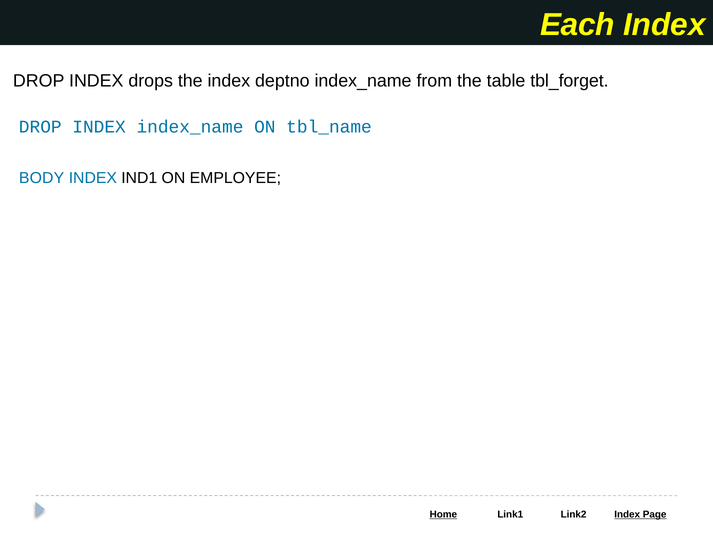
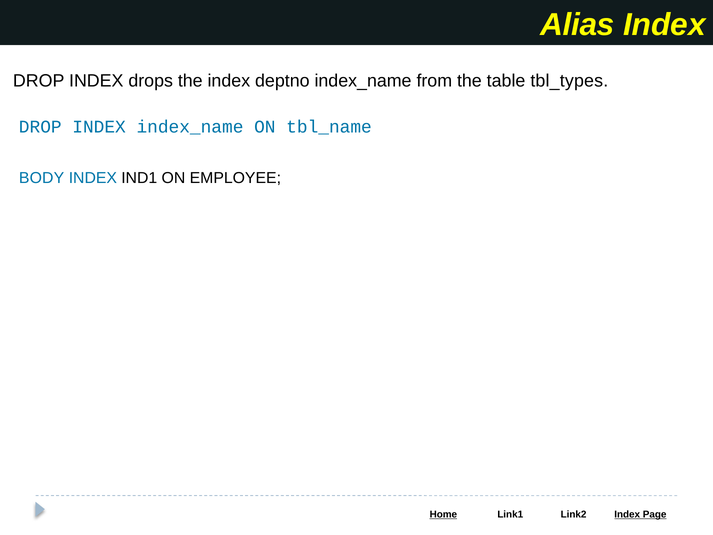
Each: Each -> Alias (577, 25)
tbl_forget: tbl_forget -> tbl_types (569, 81)
